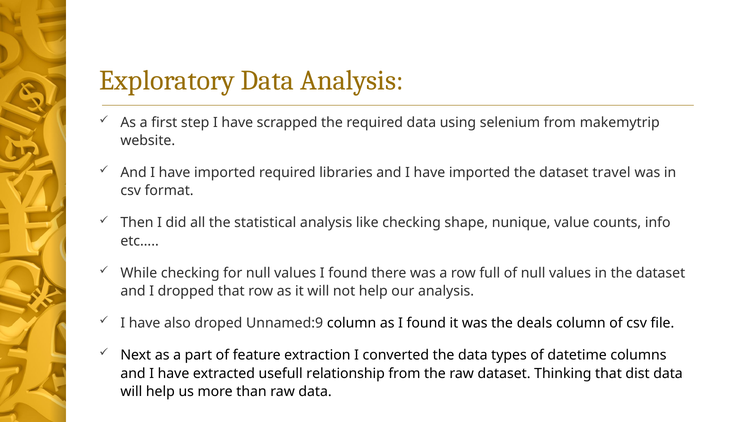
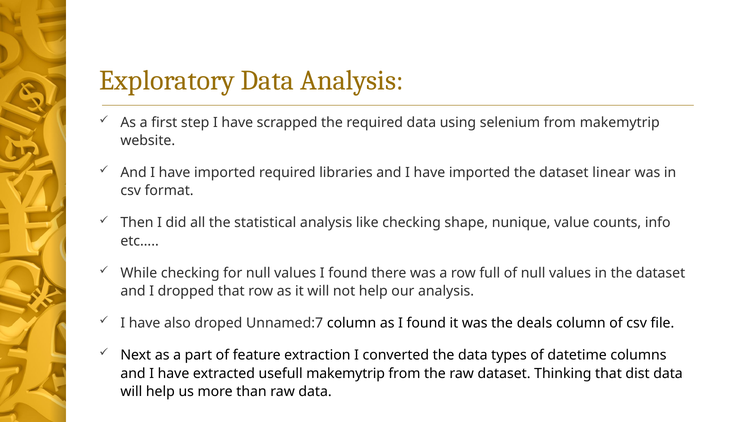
travel: travel -> linear (611, 173)
Unnamed:9: Unnamed:9 -> Unnamed:7 (285, 323)
usefull relationship: relationship -> makemytrip (346, 373)
